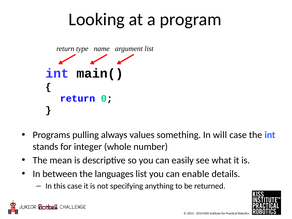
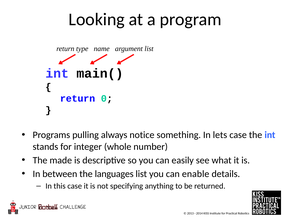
values: values -> notice (142, 135)
will: will -> lets (220, 135)
mean: mean -> made (61, 160)
